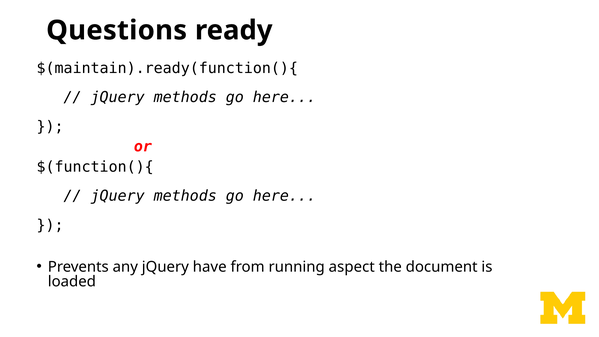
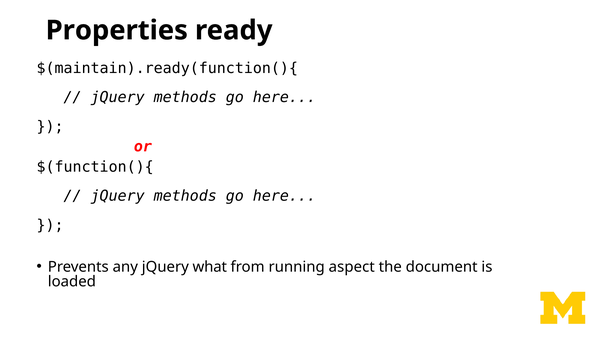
Questions: Questions -> Properties (117, 30)
have: have -> what (210, 267)
